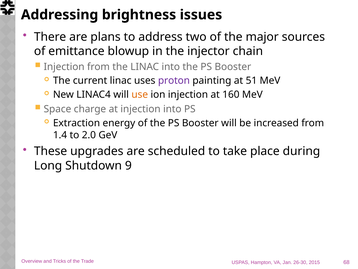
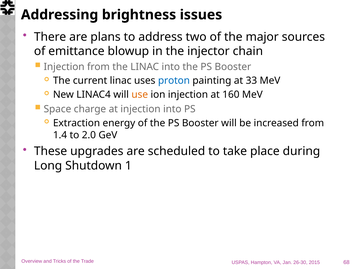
proton colour: purple -> blue (174, 81)
51: 51 -> 33 (251, 81)
9: 9 -> 1 (128, 165)
